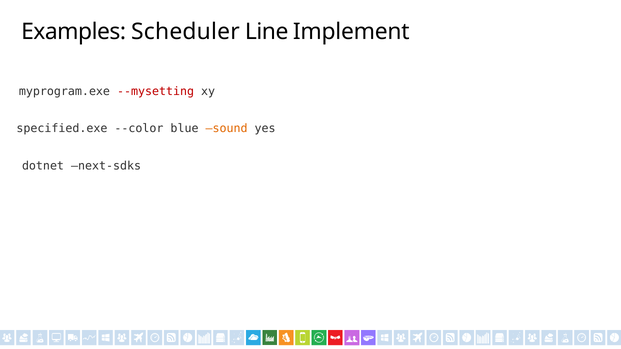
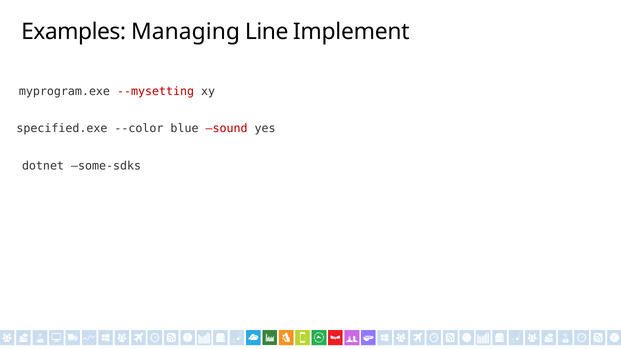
Scheduler: Scheduler -> Managing (185, 32)
sound colour: orange -> red (227, 129)
next-sdks: next-sdks -> some-sdks (106, 166)
